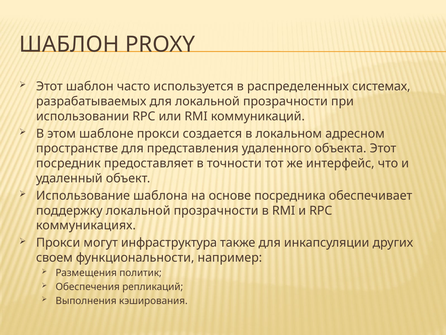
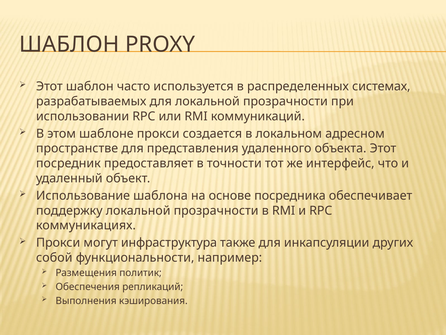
своем: своем -> собой (54, 257)
